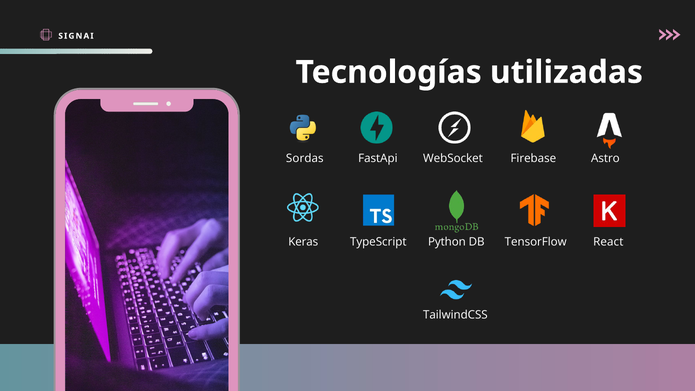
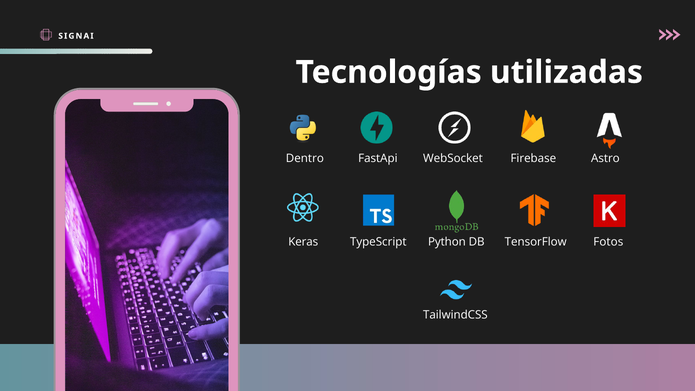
Sordas: Sordas -> Dentro (305, 158)
React: React -> Fotos (608, 242)
